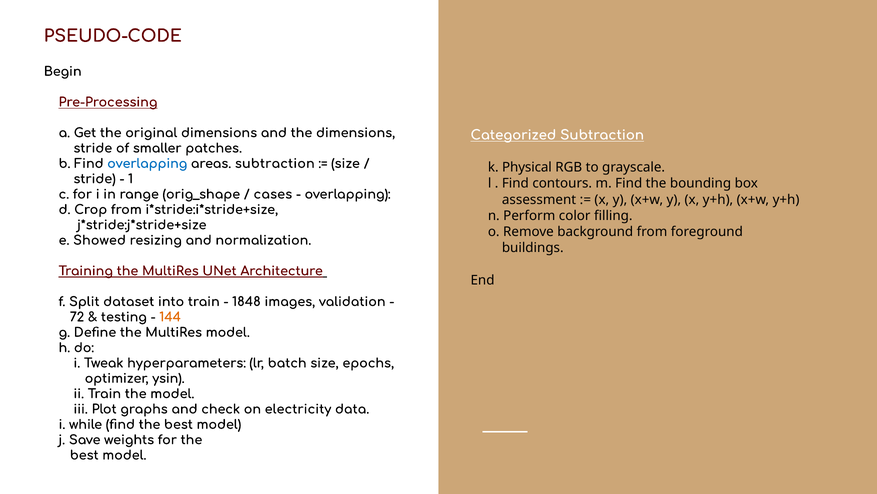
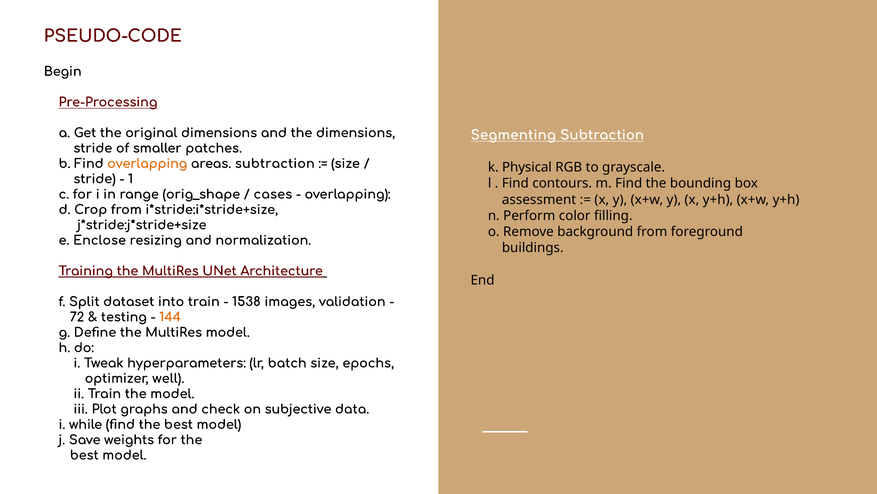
Categorized: Categorized -> Segmenting (513, 135)
overlapping colour: blue -> orange (147, 163)
Showed: Showed -> Enclose (100, 240)
1848: 1848 -> 1538 (246, 301)
ysin: ysin -> well (168, 378)
electricity: electricity -> subjective (298, 409)
